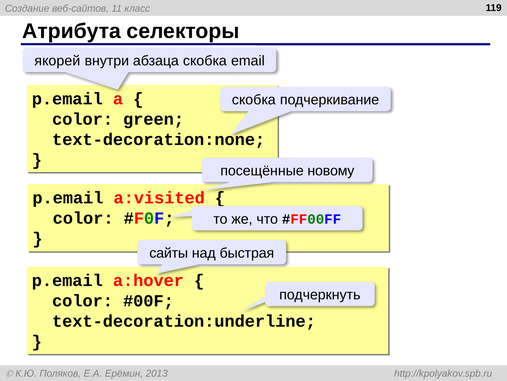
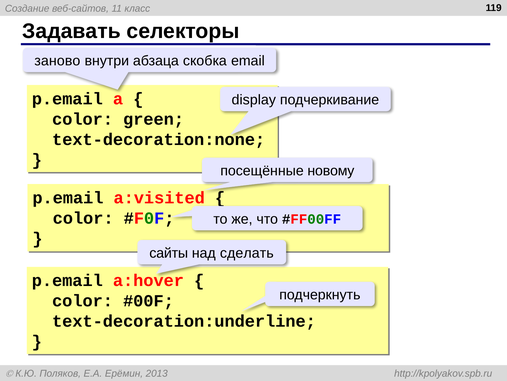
Атрибута: Атрибута -> Задавать (72, 31)
якорей: якорей -> заново (57, 61)
скобка: скобка -> display (254, 100)
быстрая: быстрая -> сделать (247, 253)
